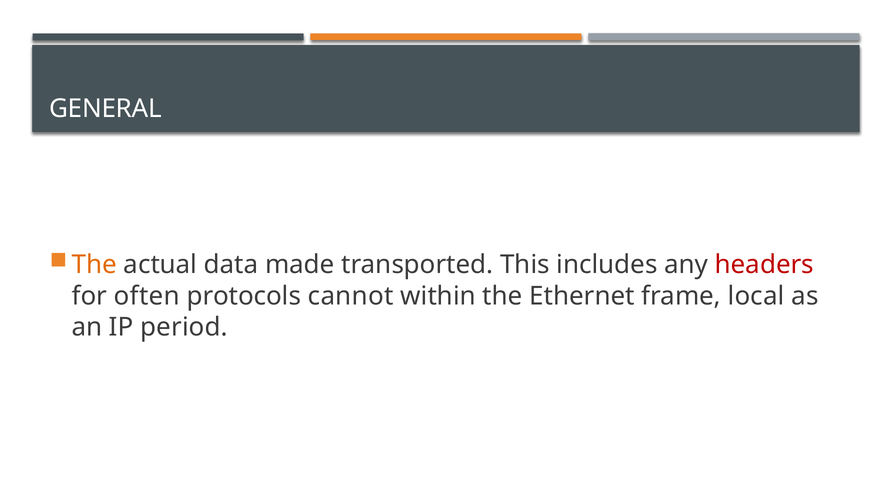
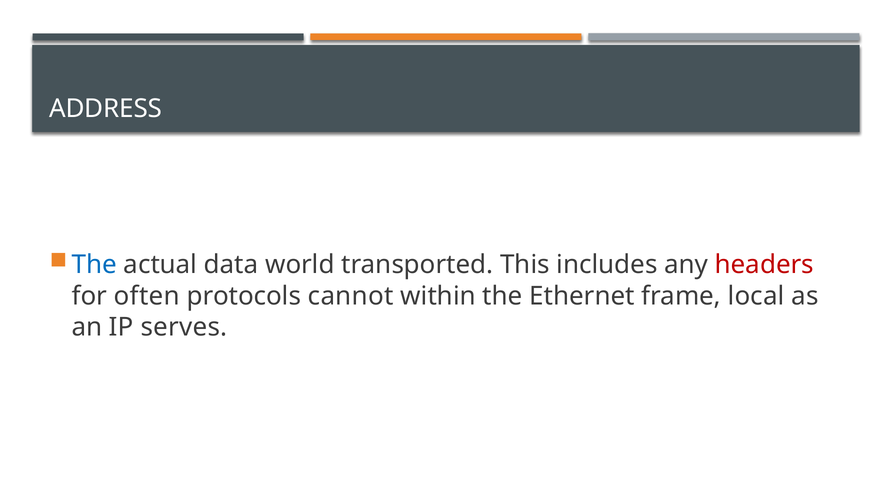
GENERAL: GENERAL -> ADDRESS (106, 108)
The colour: orange -> blue (94, 265)
made: made -> world (300, 265)
period: period -> serves (184, 327)
